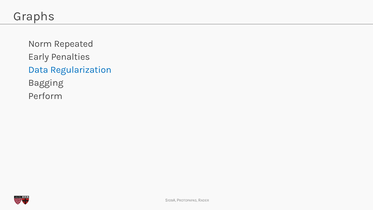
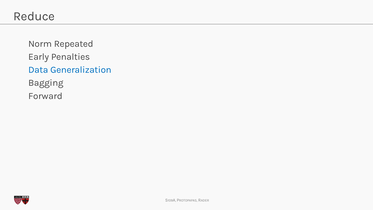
Graphs: Graphs -> Reduce (34, 16)
Regularization: Regularization -> Generalization (81, 70)
Perform: Perform -> Forward (45, 96)
